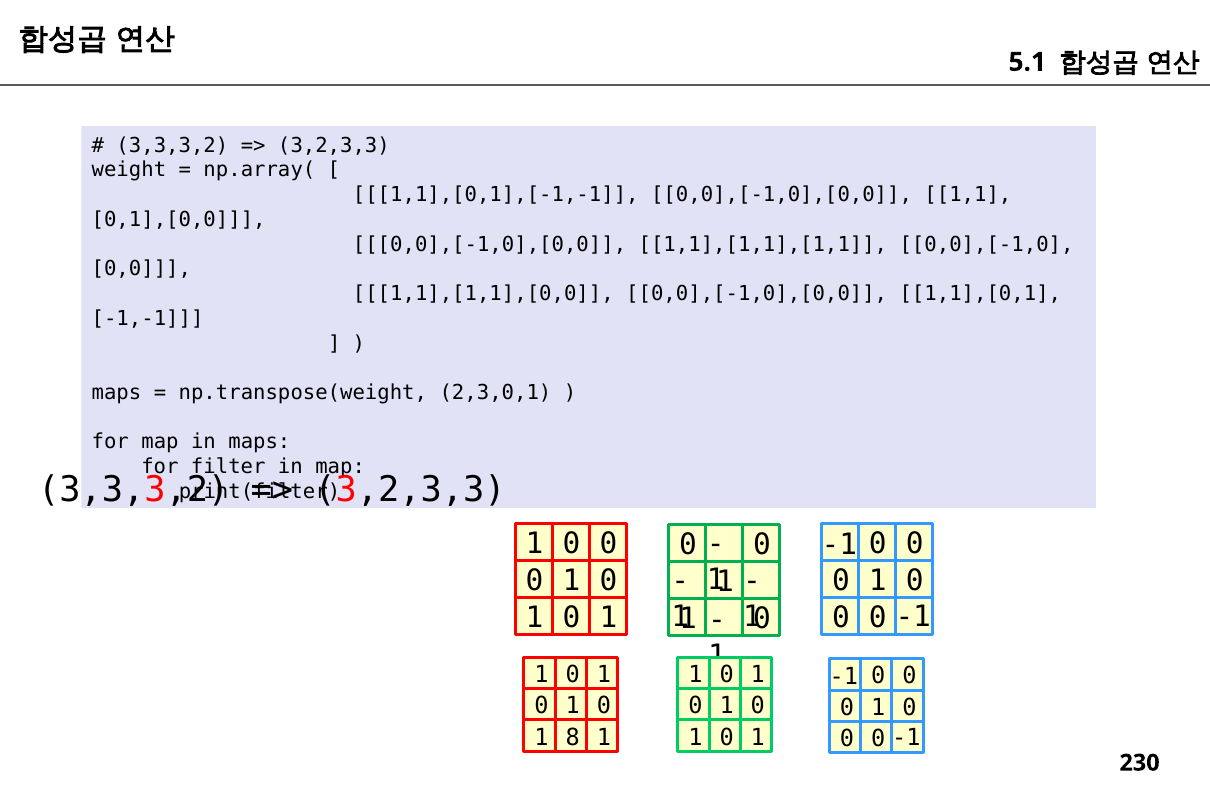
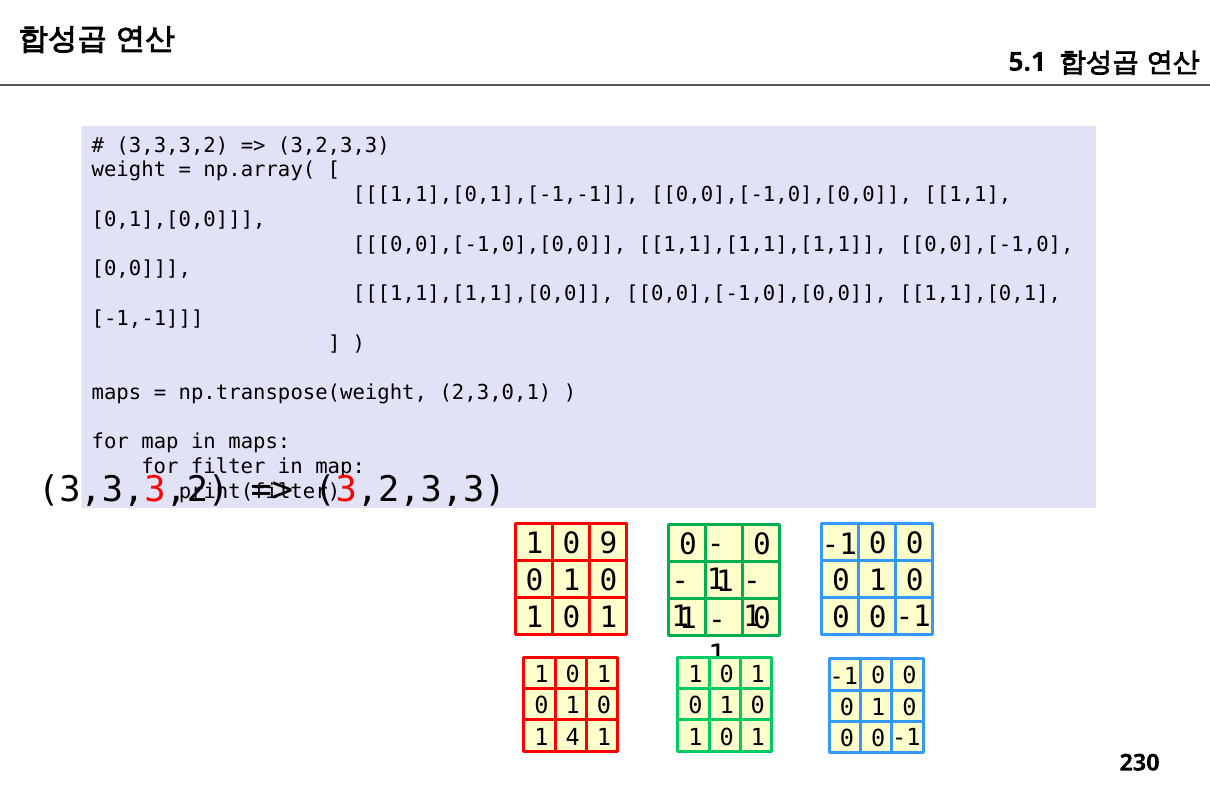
0: 0 -> 9 (608, 544)
8: 8 -> 4 (573, 737)
